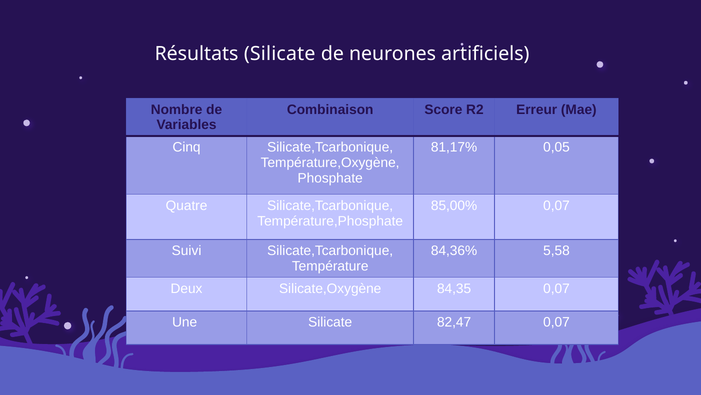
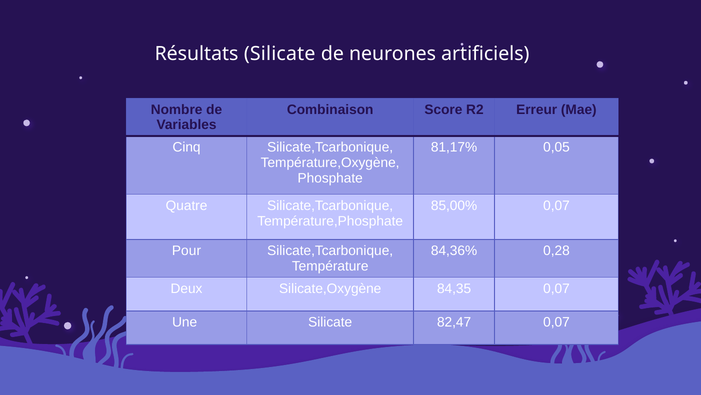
Suivi: Suivi -> Pour (186, 251)
5,58: 5,58 -> 0,28 (556, 251)
